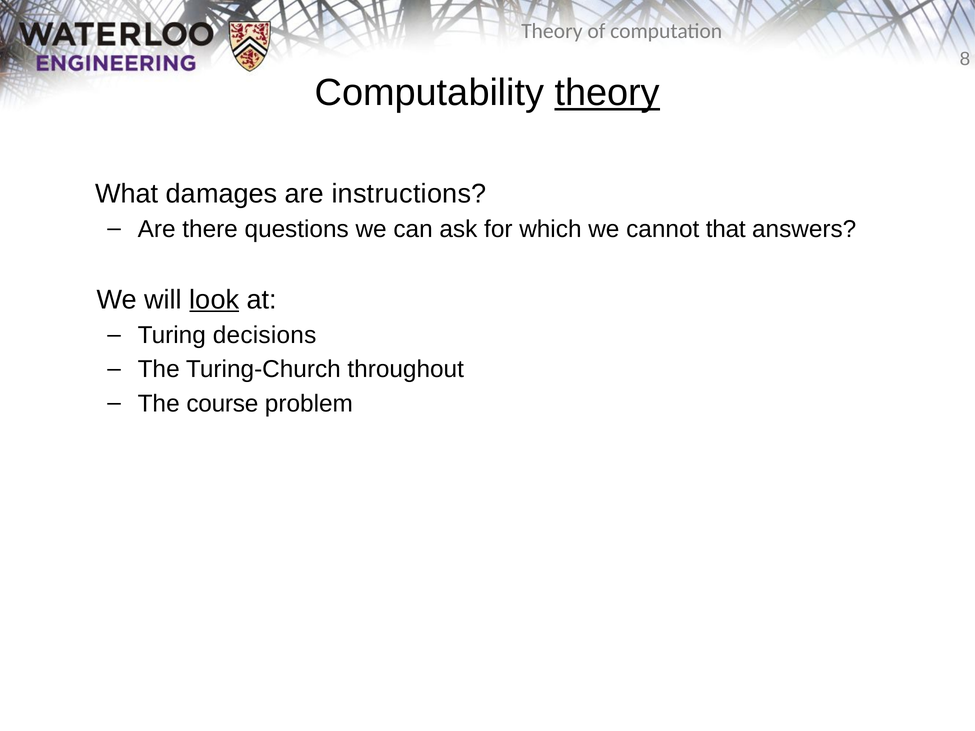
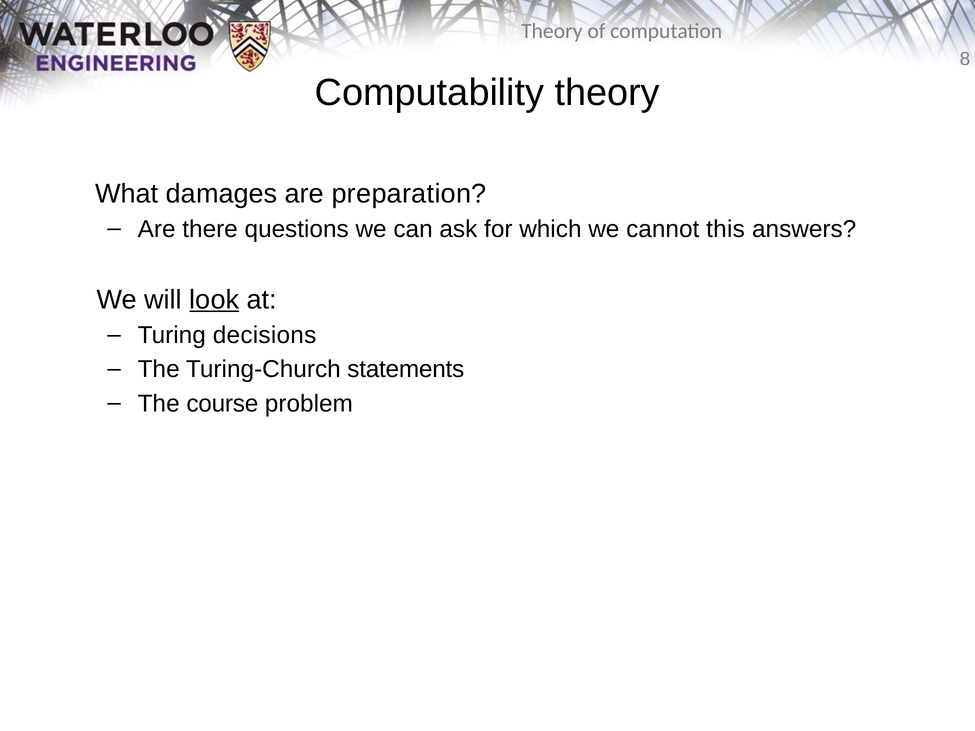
theory underline: present -> none (607, 93)
instructions: instructions -> preparation (409, 194)
that: that -> this (726, 229)
throughout: throughout -> statements (406, 370)
